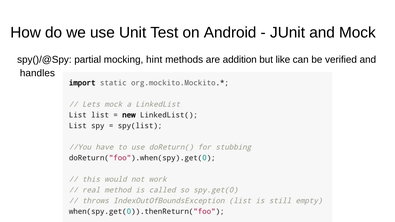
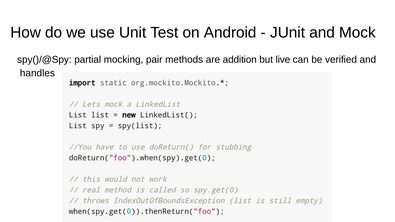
hint: hint -> pair (154, 60)
like: like -> live (283, 60)
